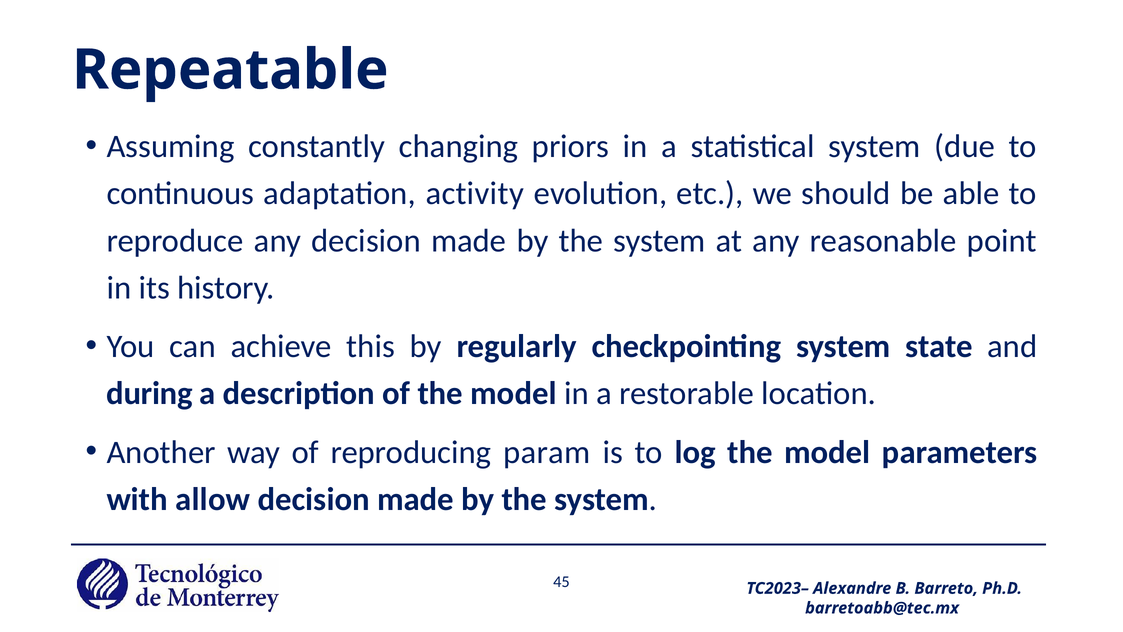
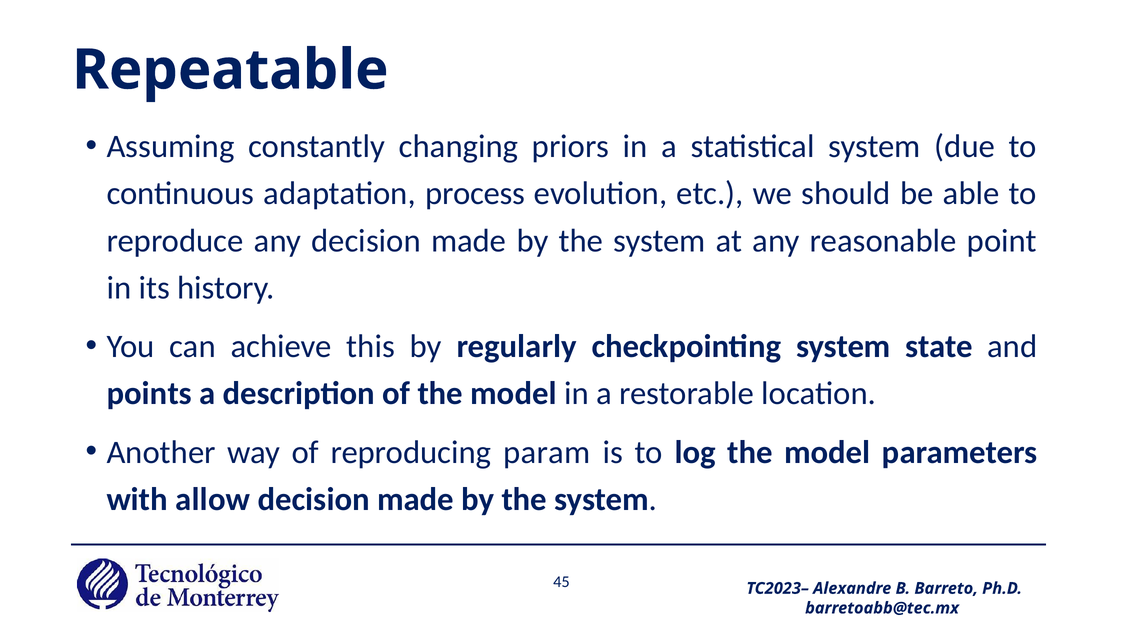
activity: activity -> process (475, 194)
during: during -> points (149, 393)
